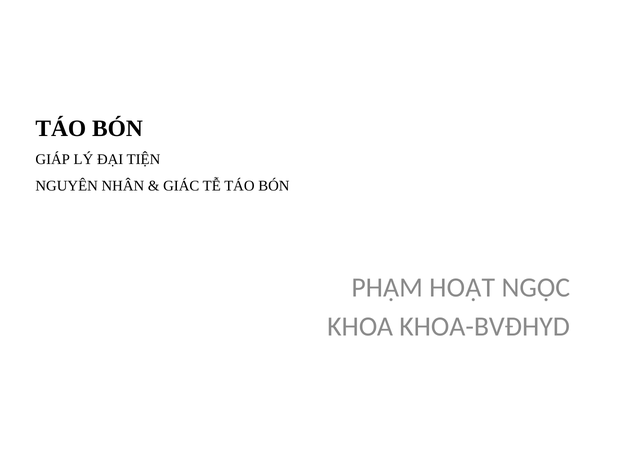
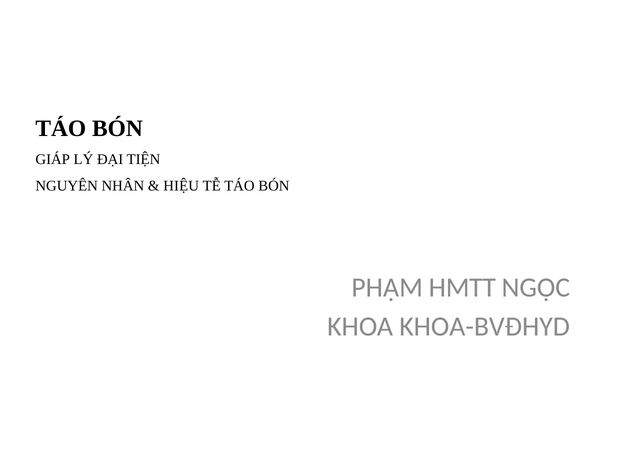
GIÁC: GIÁC -> HIỆU (181, 186)
HOẠT: HOẠT -> HMTT (462, 287)
